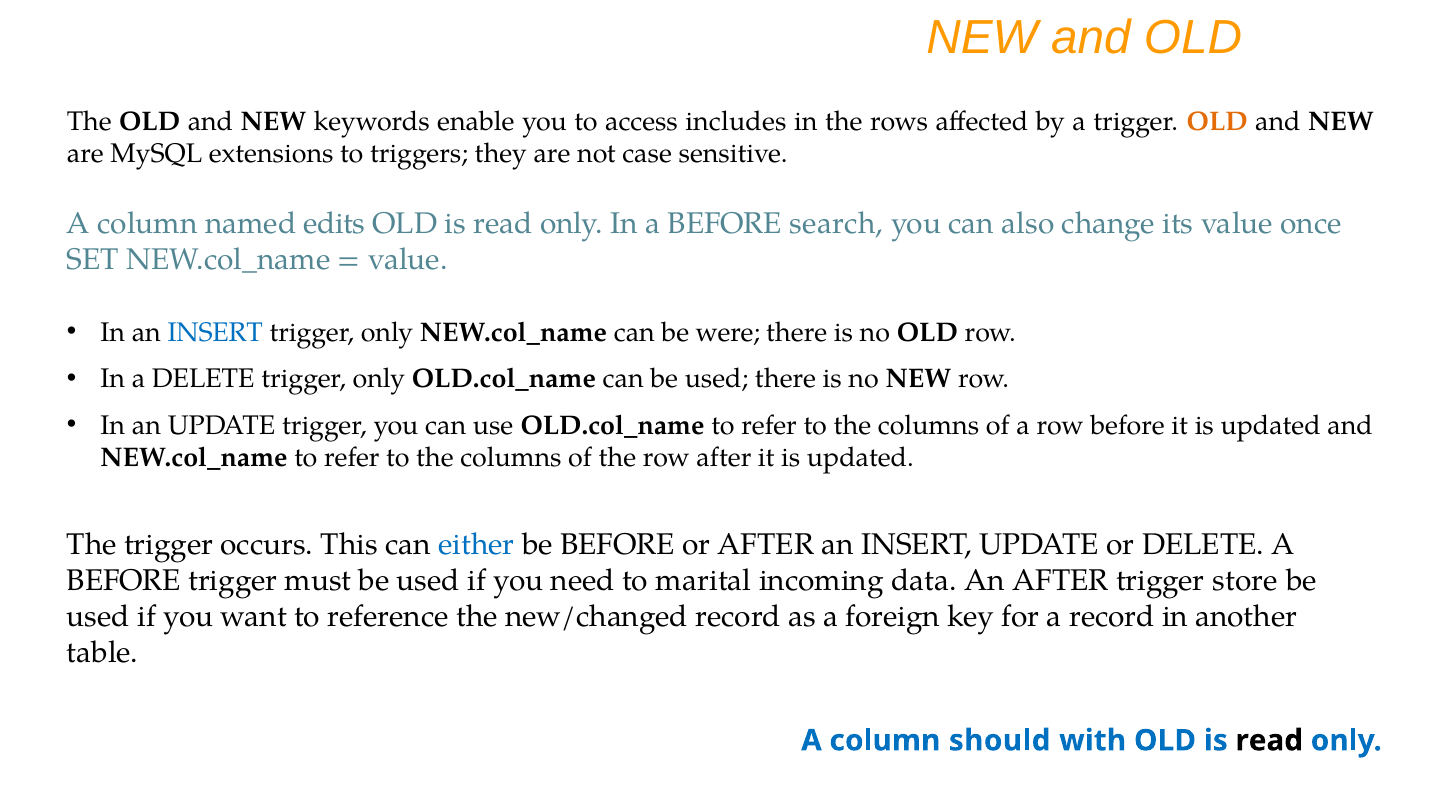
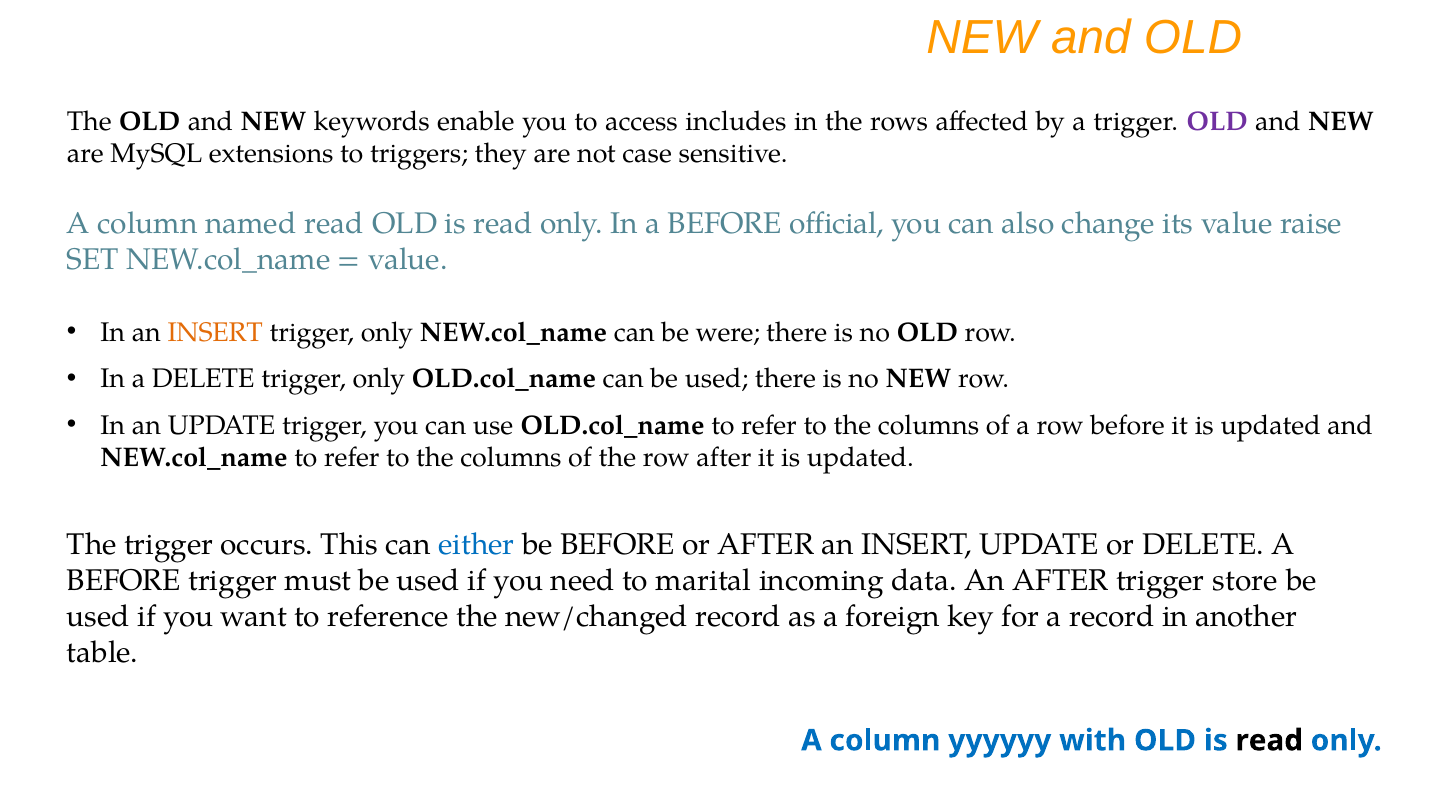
OLD colour: orange -> purple (1217, 122)
named edits: edits -> read (334, 224)
search: search -> official (837, 224)
once: once -> raise (1311, 224)
INSERT colour: blue -> orange (215, 332)
should: should -> yyyyyy (1000, 740)
